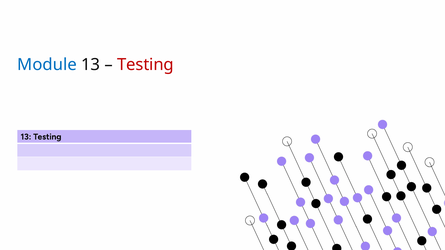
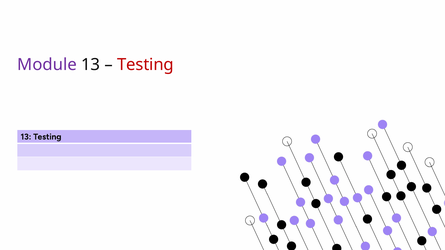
Module colour: blue -> purple (47, 65)
